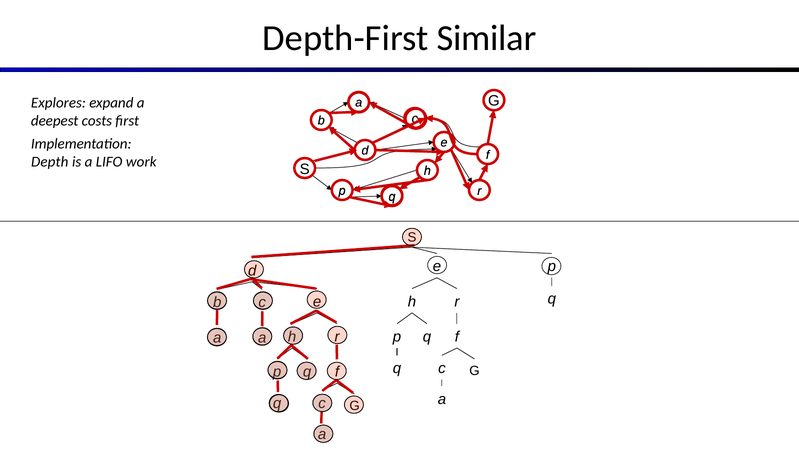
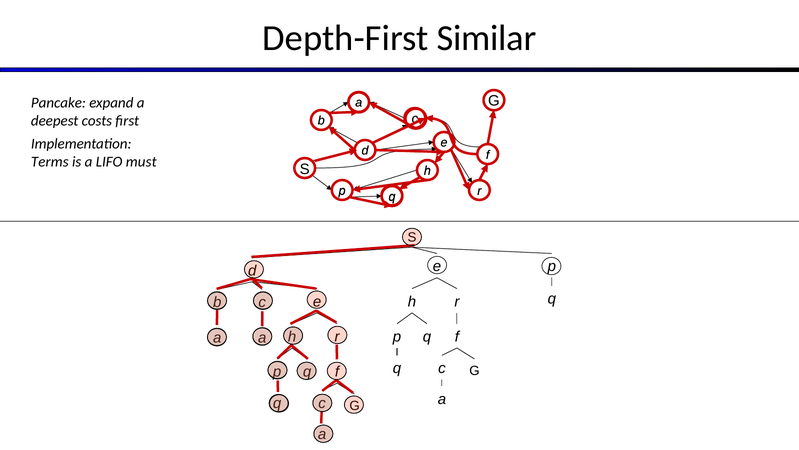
Explores: Explores -> Pancake (58, 103)
Depth: Depth -> Terms (50, 162)
work: work -> must (141, 162)
